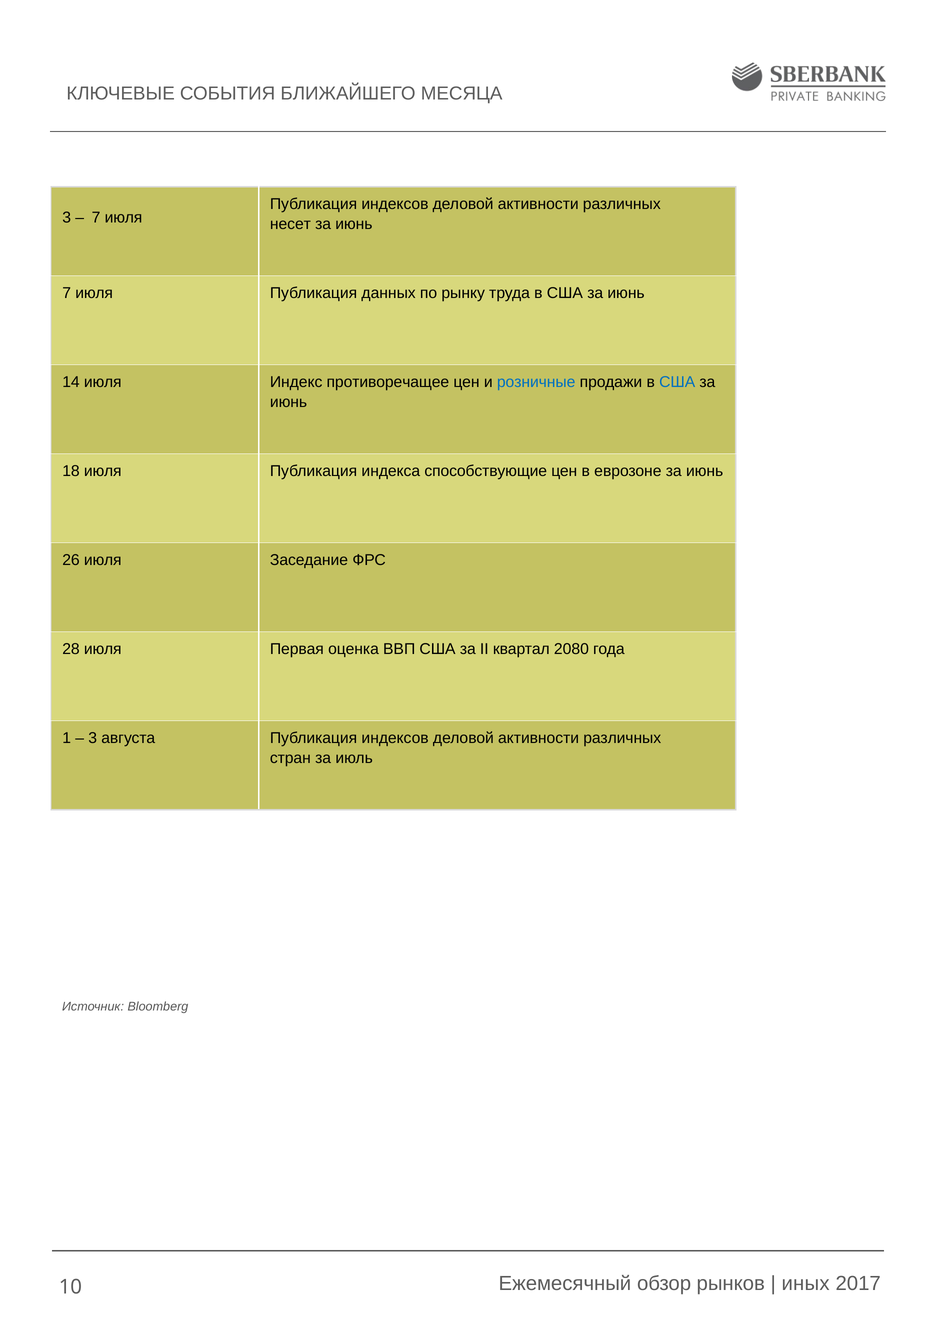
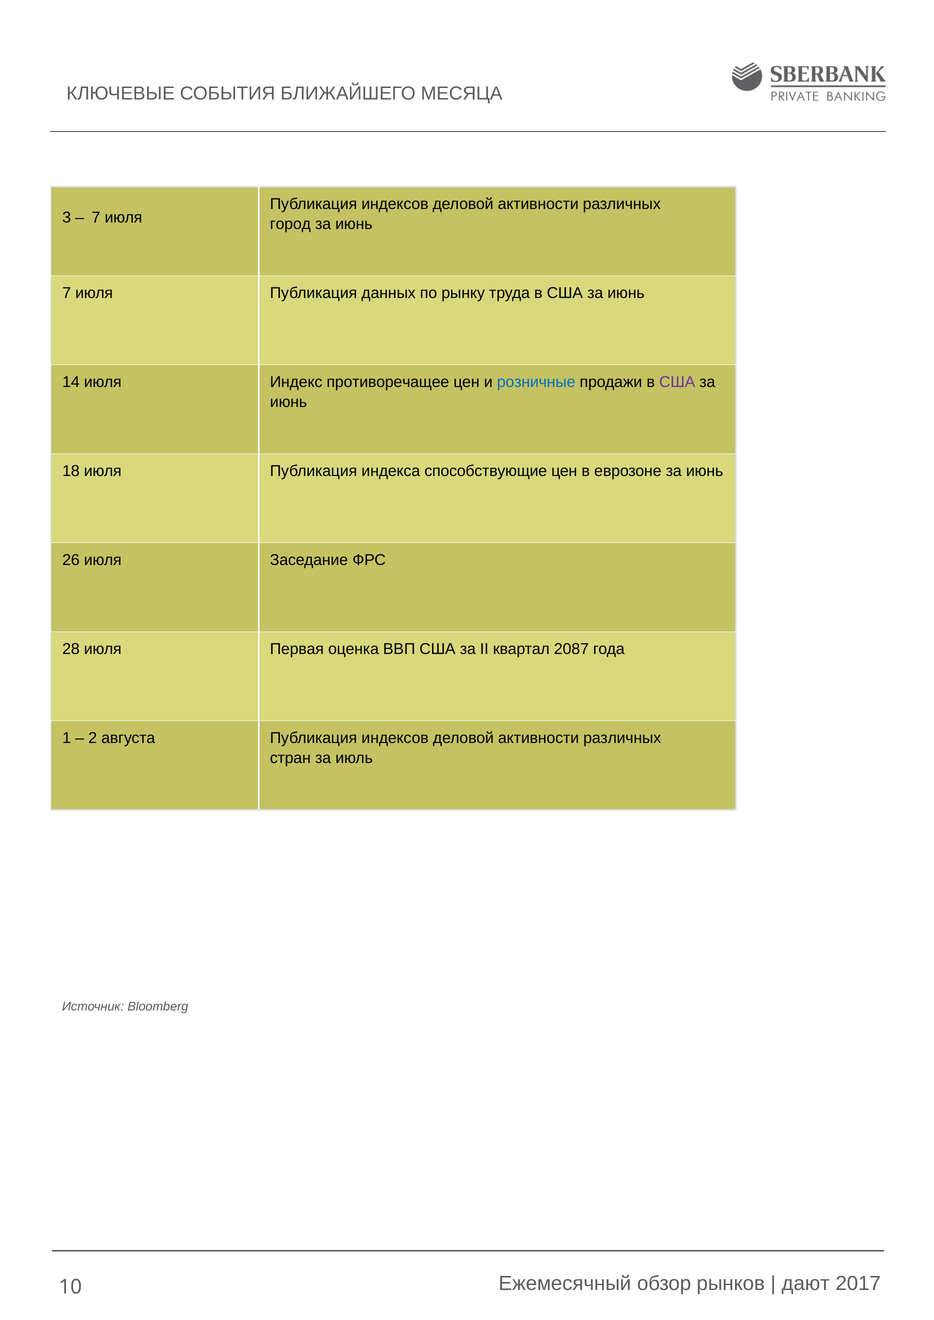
несет: несет -> город (290, 224)
США colour: blue -> purple (677, 382)
2080: 2080 -> 2087 (571, 649)
3: 3 -> 2 (93, 738)
иных: иных -> дают (806, 1284)
